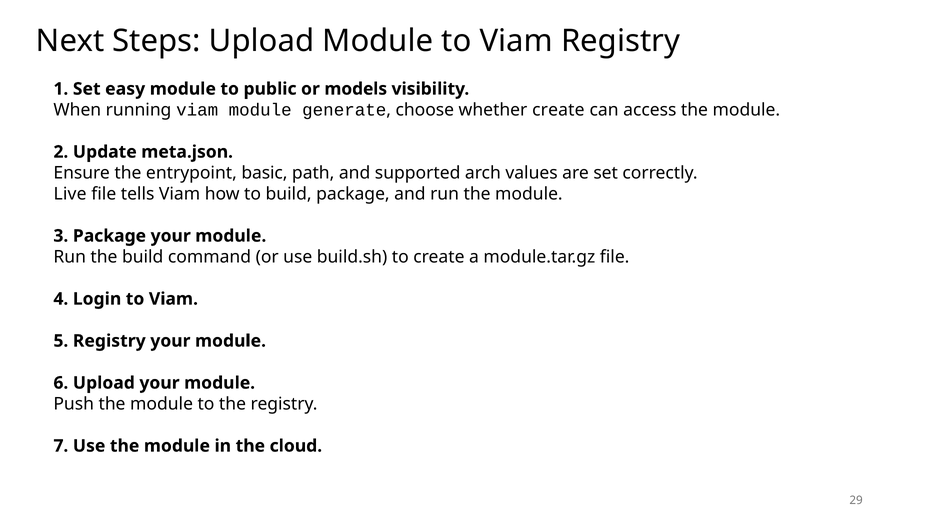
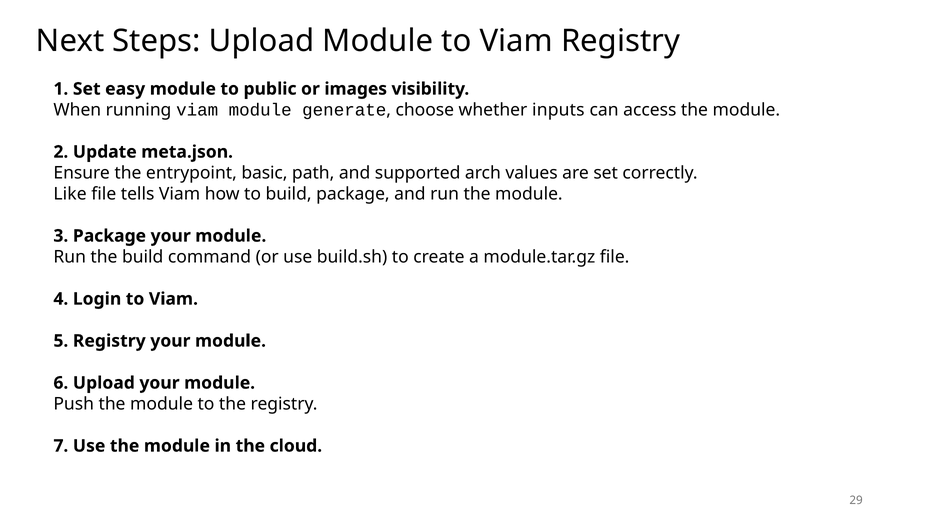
models: models -> images (356, 89)
whether create: create -> inputs (558, 110)
Live: Live -> Like (70, 194)
